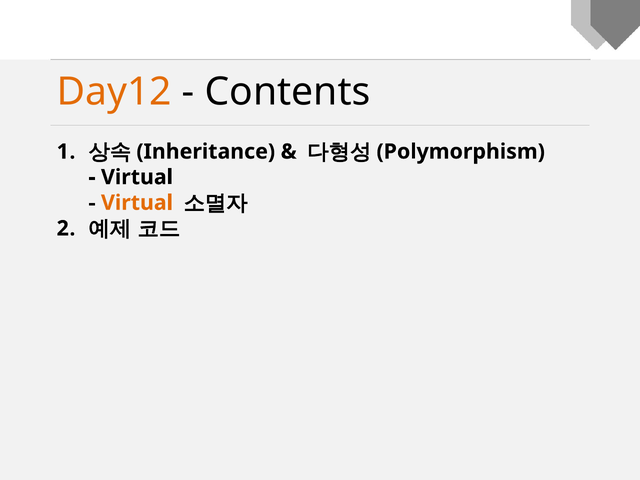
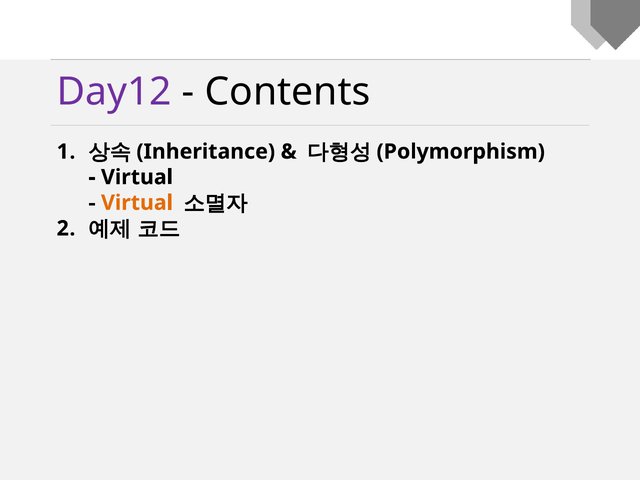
Day12 colour: orange -> purple (114, 92)
